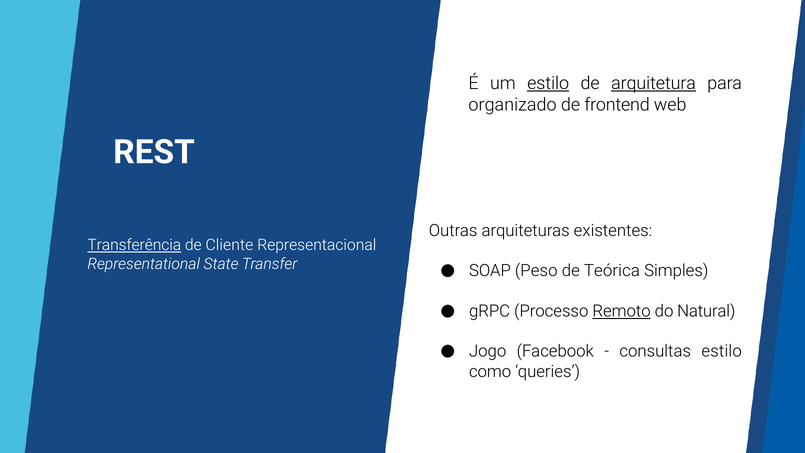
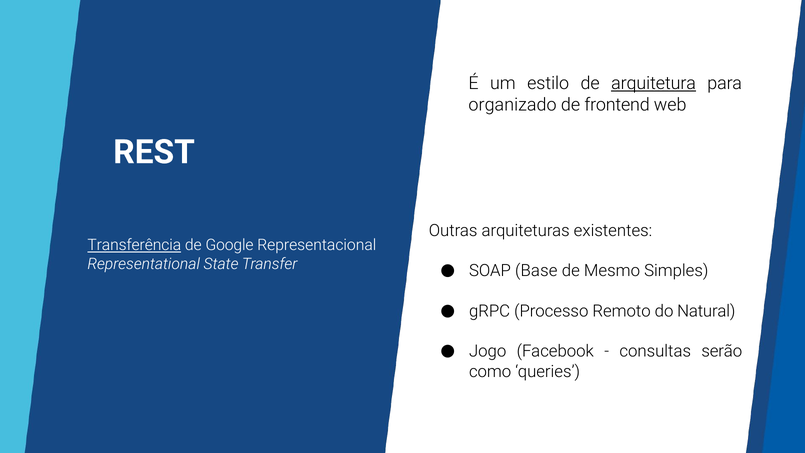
estilo underline: present -> none (548, 83)
Cliente: Cliente -> Google (230, 245)
Peso: Peso -> Base (536, 271)
Teórica: Teórica -> Mesmo (612, 271)
Remoto underline: present -> none (622, 311)
consultas estilo: estilo -> serão (722, 351)
